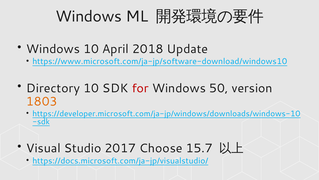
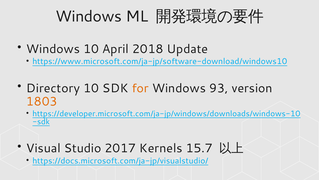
for colour: red -> orange (140, 88)
50: 50 -> 93 (219, 88)
Choose: Choose -> Kernels (161, 148)
